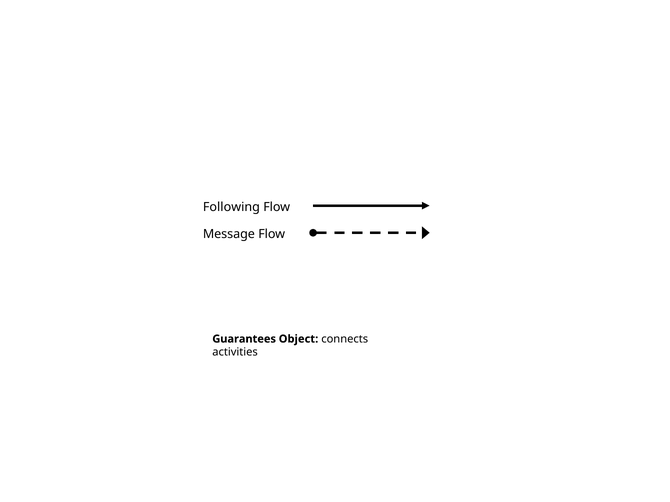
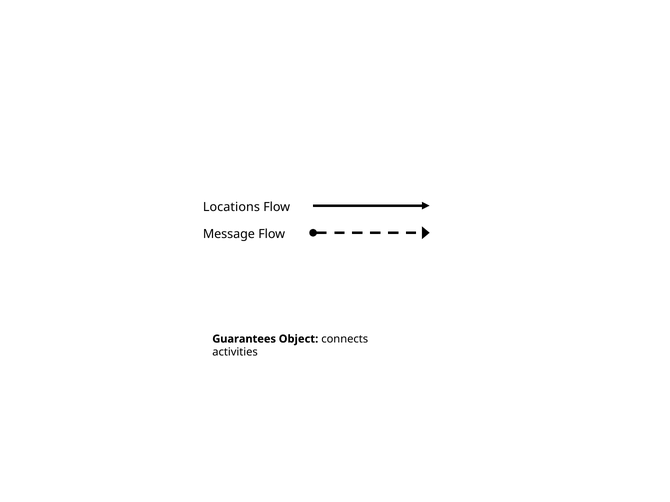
Following: Following -> Locations (231, 207)
